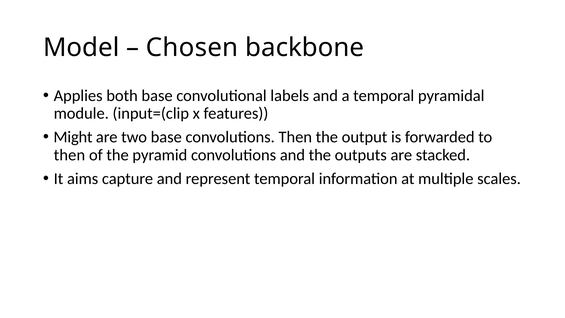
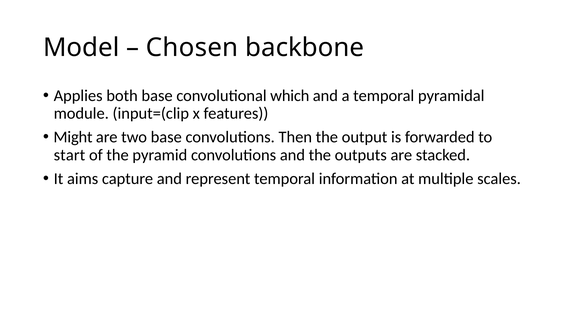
labels: labels -> which (290, 96)
then: then -> start (69, 155)
